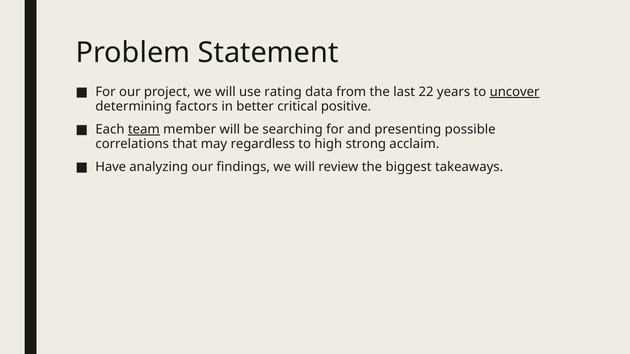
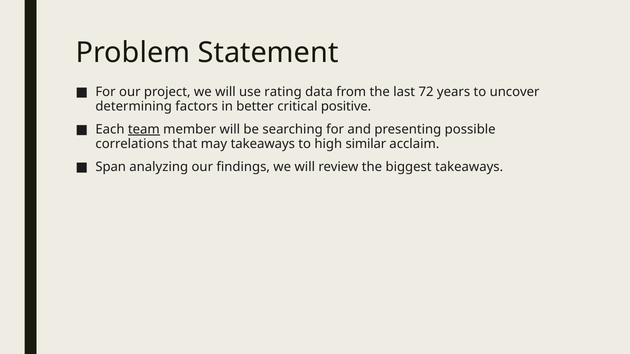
22: 22 -> 72 (426, 92)
uncover underline: present -> none (515, 92)
may regardless: regardless -> takeaways (263, 144)
strong: strong -> similar (366, 144)
Have: Have -> Span (111, 167)
